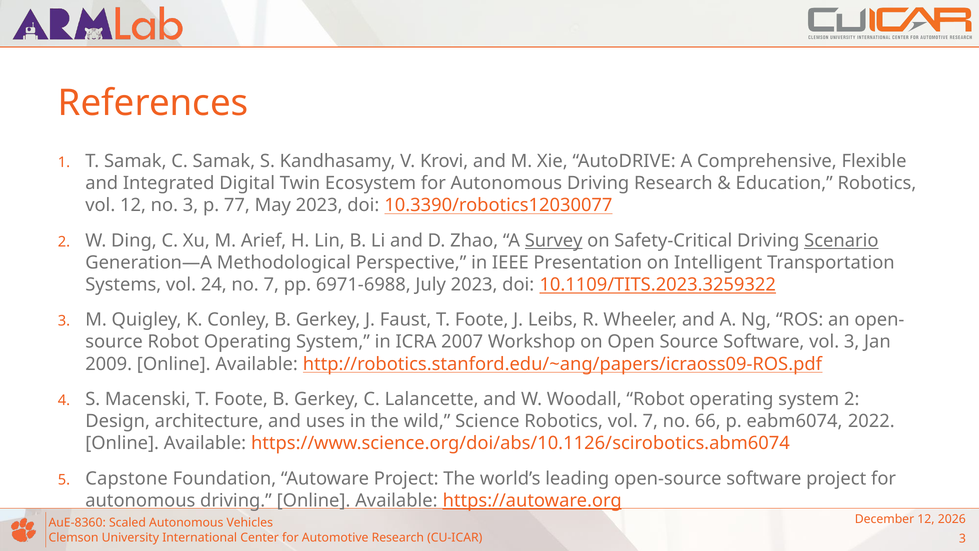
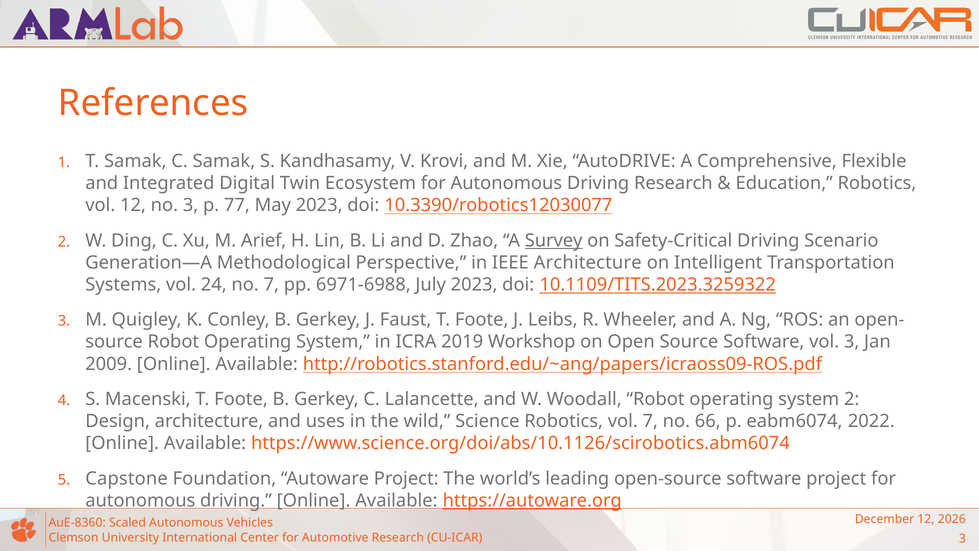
Scenario underline: present -> none (841, 240)
IEEE Presentation: Presentation -> Architecture (588, 262)
2007: 2007 -> 2019 (462, 342)
